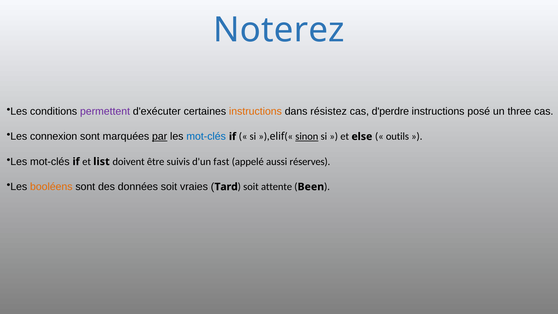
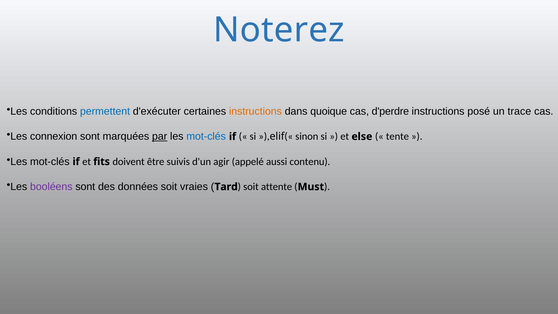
permettent colour: purple -> blue (105, 111)
résistez: résistez -> quoique (329, 111)
three: three -> trace (519, 111)
sinon underline: present -> none (307, 136)
outils: outils -> tente (397, 136)
list: list -> fits (102, 162)
fast: fast -> agir (221, 162)
réserves: réserves -> contenu (310, 162)
booléens colour: orange -> purple (51, 187)
Been: Been -> Must (311, 187)
